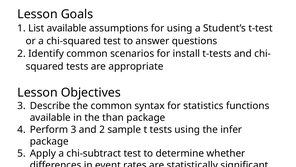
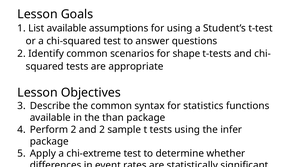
install: install -> shape (186, 54)
Perform 3: 3 -> 2 (74, 129)
chi-subtract: chi-subtract -> chi-extreme (94, 153)
